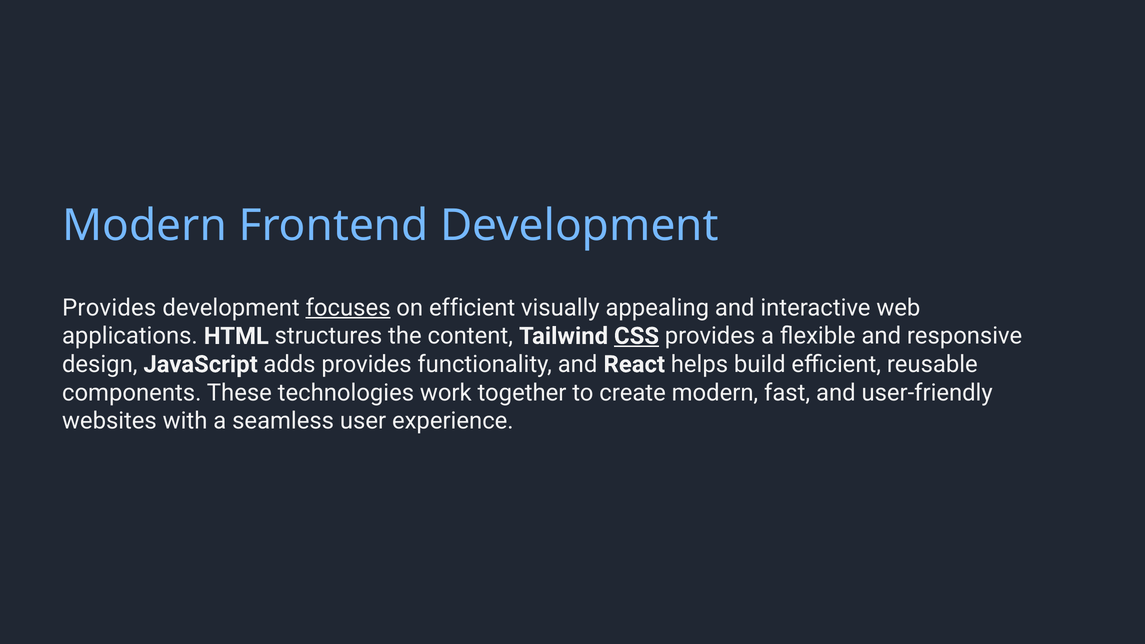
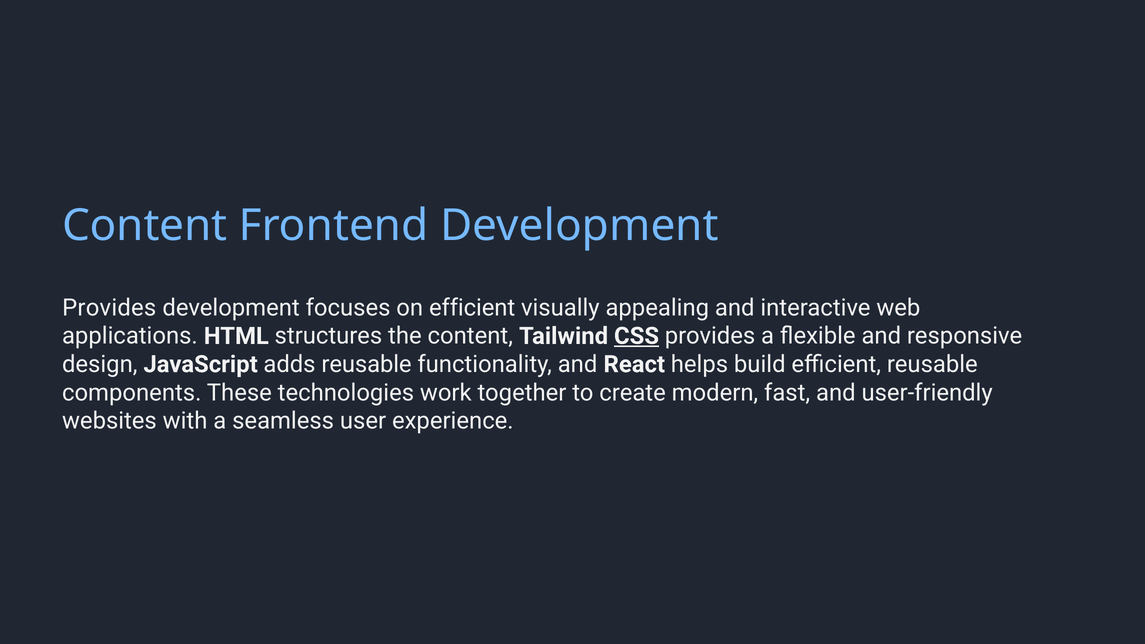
Modern: Modern -> Content (145, 226)
focuses underline: present -> none (348, 308)
adds provides: provides -> reusable (367, 364)
